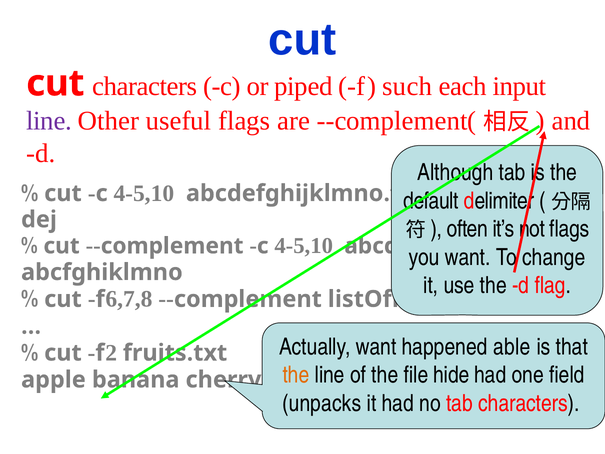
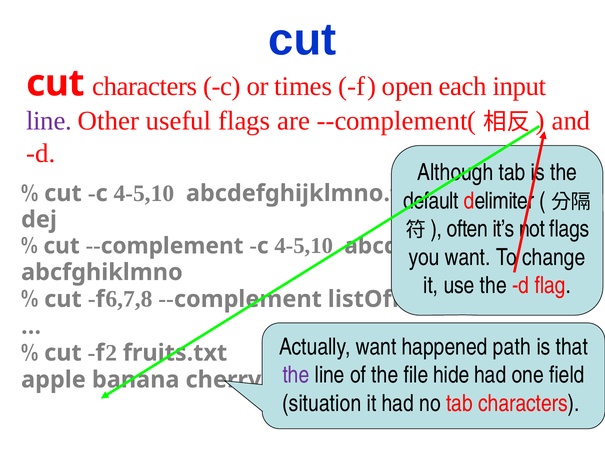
piped: piped -> times (303, 87)
such: such -> open (408, 87)
able: able -> path (512, 347)
the colour: orange -> purple (296, 375)
unpacks: unpacks -> situation (322, 403)
